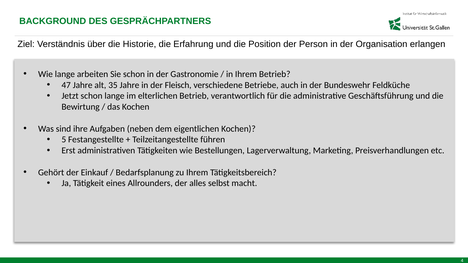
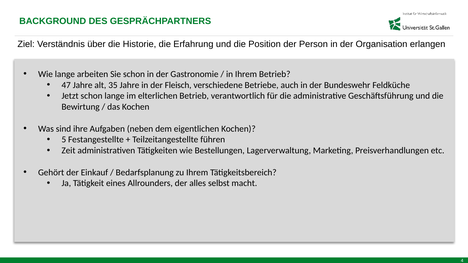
Erst: Erst -> Zeit (68, 151)
